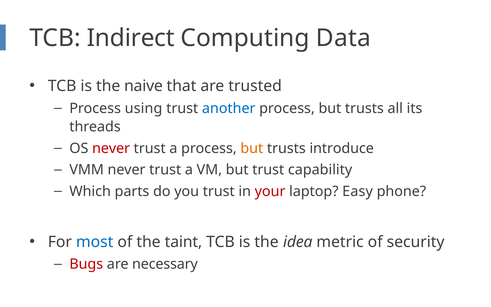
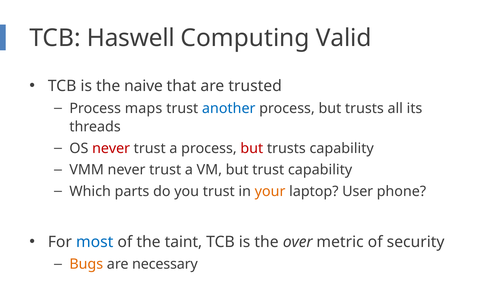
Indirect: Indirect -> Haswell (131, 38)
Data: Data -> Valid (344, 38)
using: using -> maps (144, 108)
but colour: orange -> red (252, 148)
trusts introduce: introduce -> capability (342, 148)
your colour: red -> orange (270, 191)
Easy: Easy -> User (358, 191)
idea: idea -> over (298, 242)
Bugs colour: red -> orange (86, 264)
